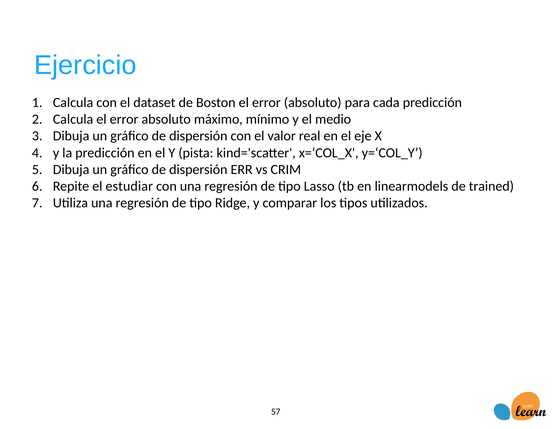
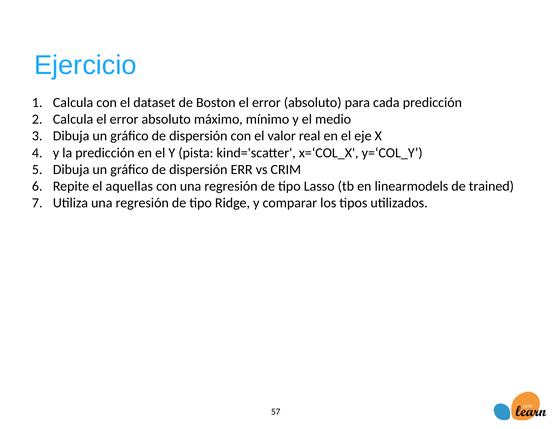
estudiar: estudiar -> aquellas (129, 186)
